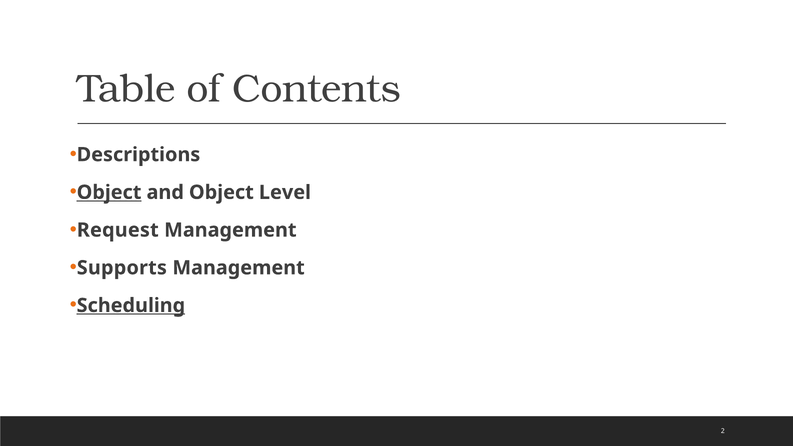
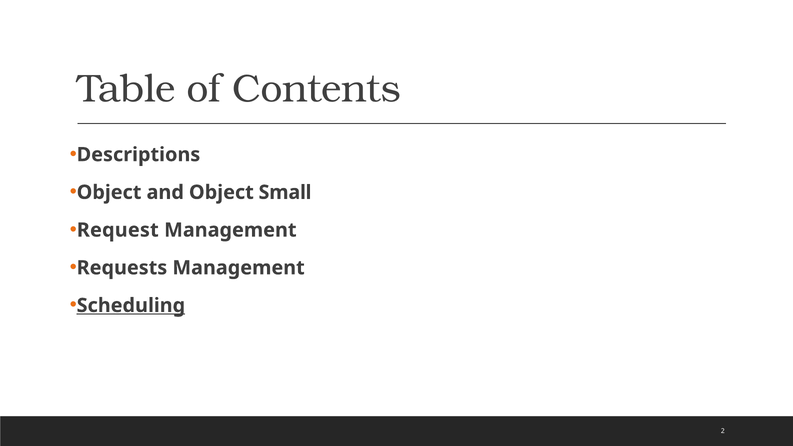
Object underline: present -> none (109, 192)
Level: Level -> Small (285, 192)
Supports: Supports -> Requests (122, 268)
